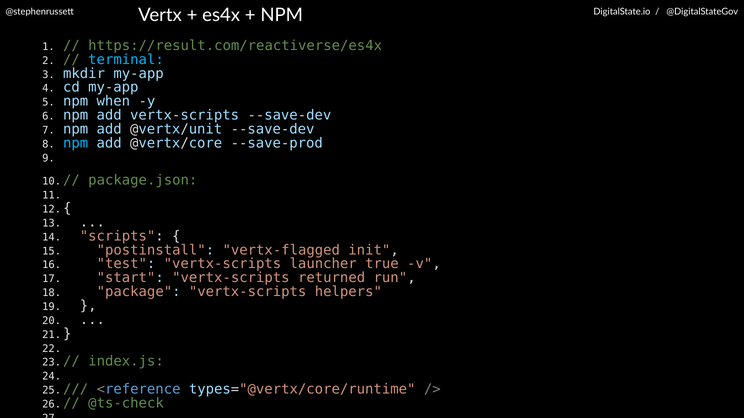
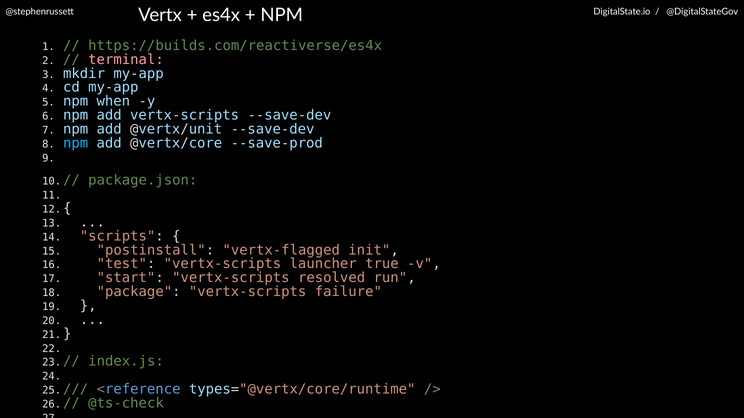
https://result.com/reactiverse/es4x: https://result.com/reactiverse/es4x -> https://builds.com/reactiverse/es4x (235, 46)
terminal colour: light blue -> pink (126, 60)
returned: returned -> resolved (332, 278)
helpers: helpers -> failure (348, 292)
